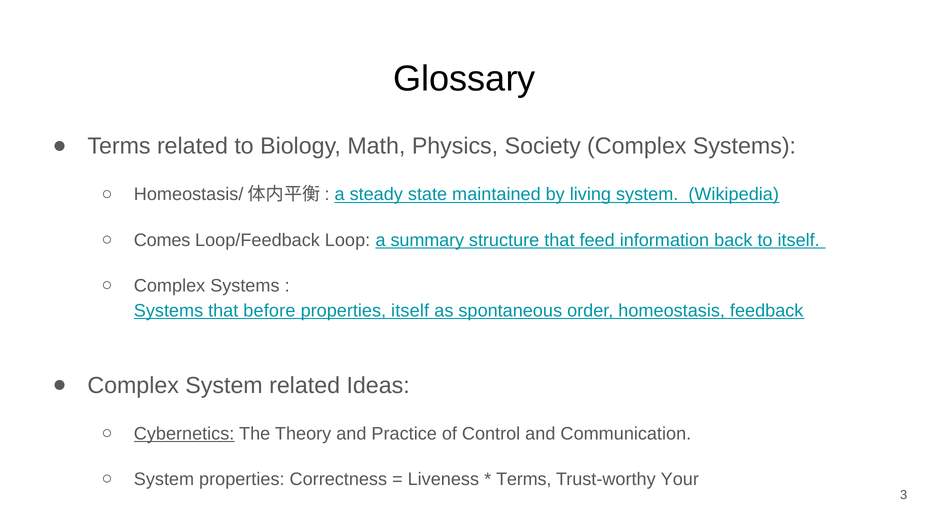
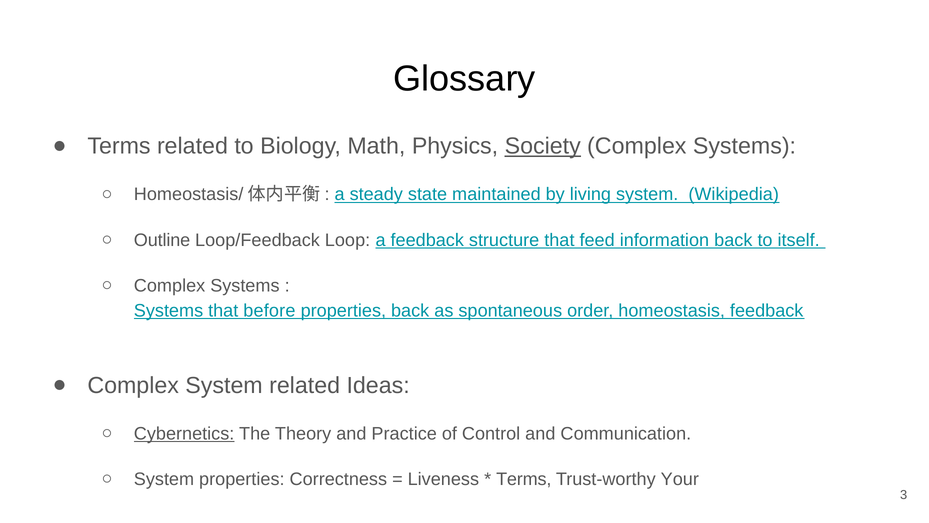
Society underline: none -> present (543, 146)
Comes: Comes -> Outline (162, 240)
a summary: summary -> feedback (427, 240)
properties itself: itself -> back (410, 310)
